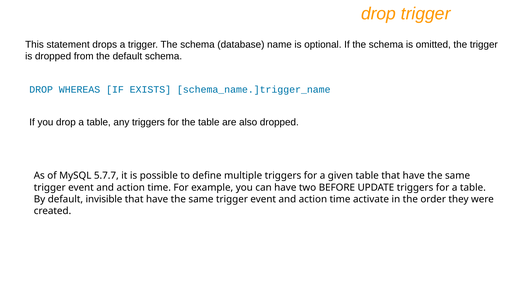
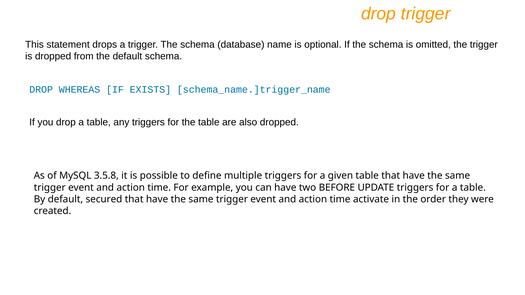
5.7.7: 5.7.7 -> 3.5.8 (106, 176)
invisible: invisible -> secured (104, 199)
